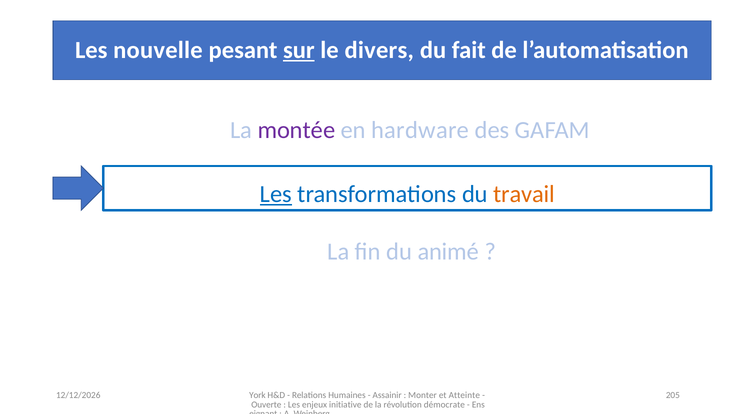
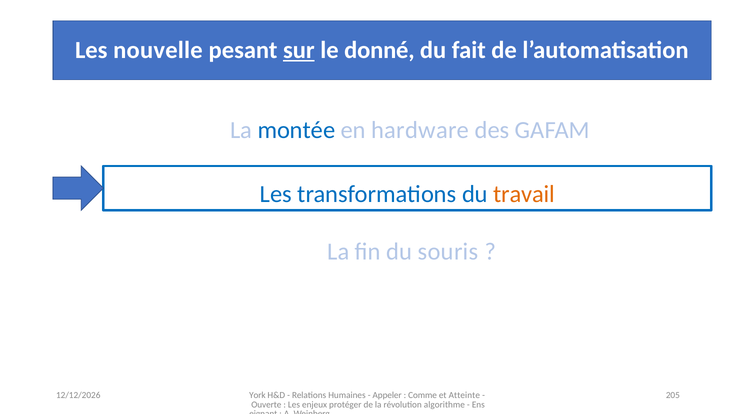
divers: divers -> donné (379, 50)
montée colour: purple -> blue (296, 130)
Les underline: present -> none (276, 194)
animé: animé -> souris (448, 252)
Assainir: Assainir -> Appeler (387, 395)
Monter: Monter -> Comme (423, 395)
initiative: initiative -> protéger (345, 404)
démocrate: démocrate -> algorithme (444, 404)
